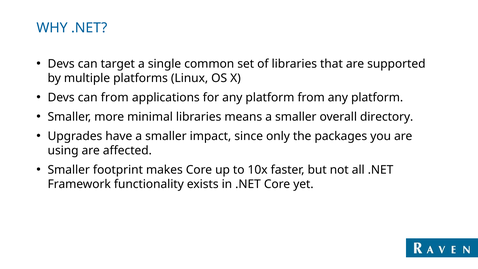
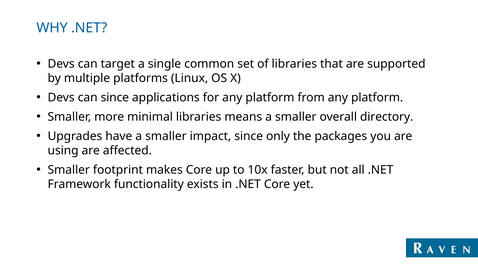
can from: from -> since (115, 97)
